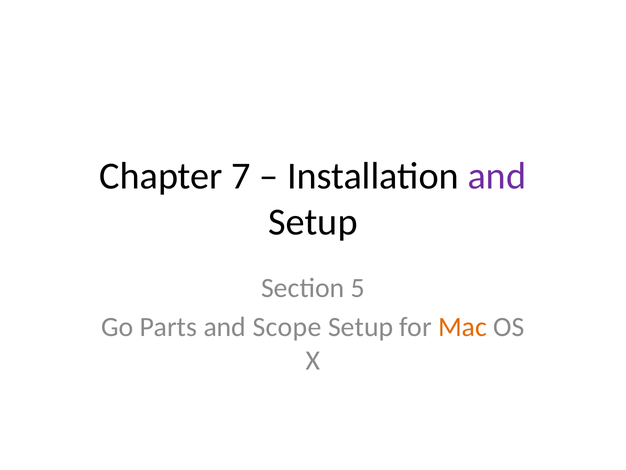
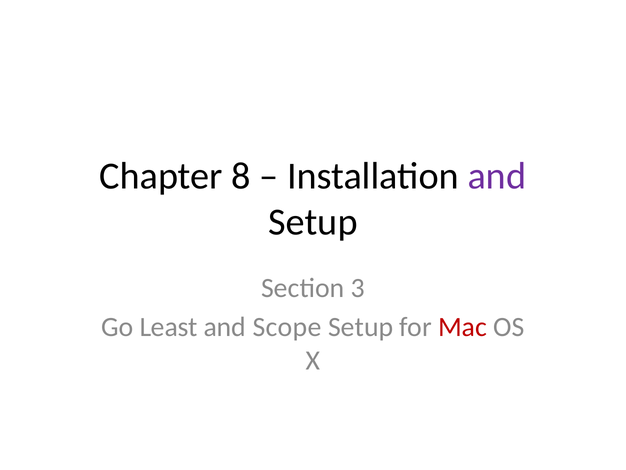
7: 7 -> 8 (241, 176)
5: 5 -> 3 (358, 288)
Parts: Parts -> Least (169, 327)
Mac colour: orange -> red (463, 327)
